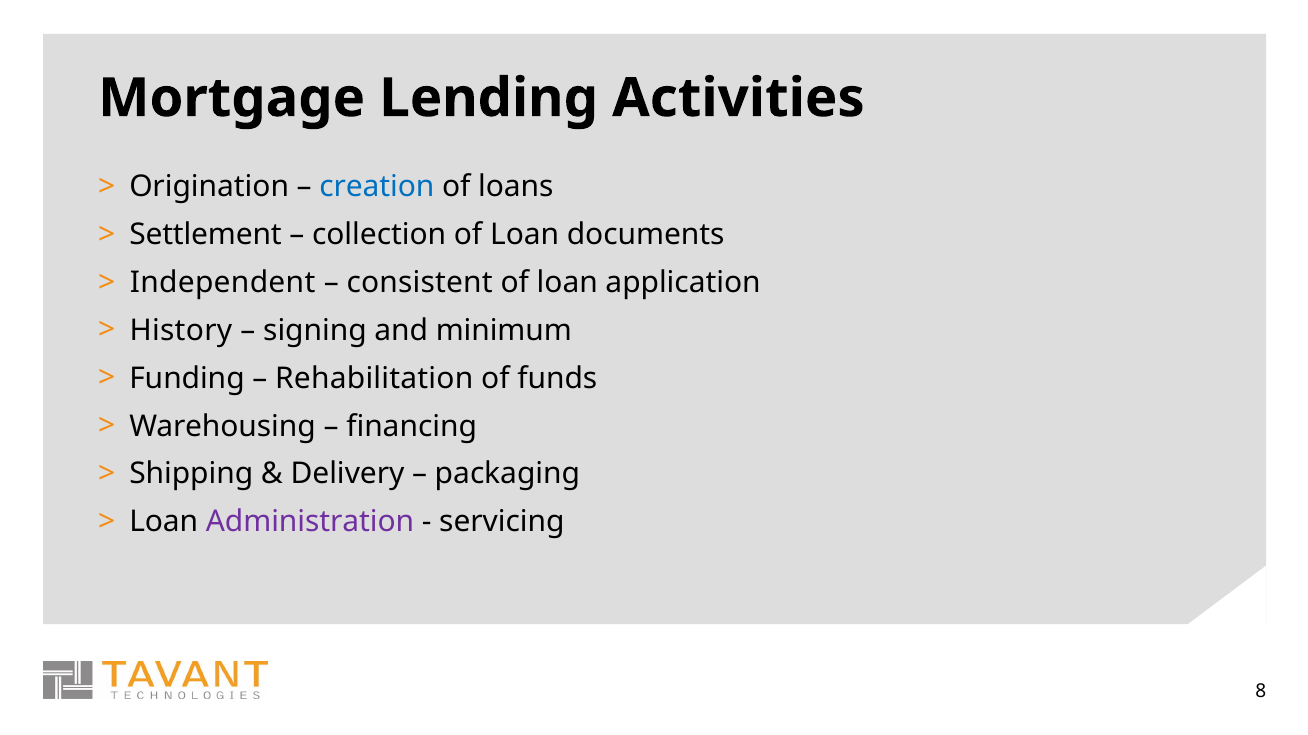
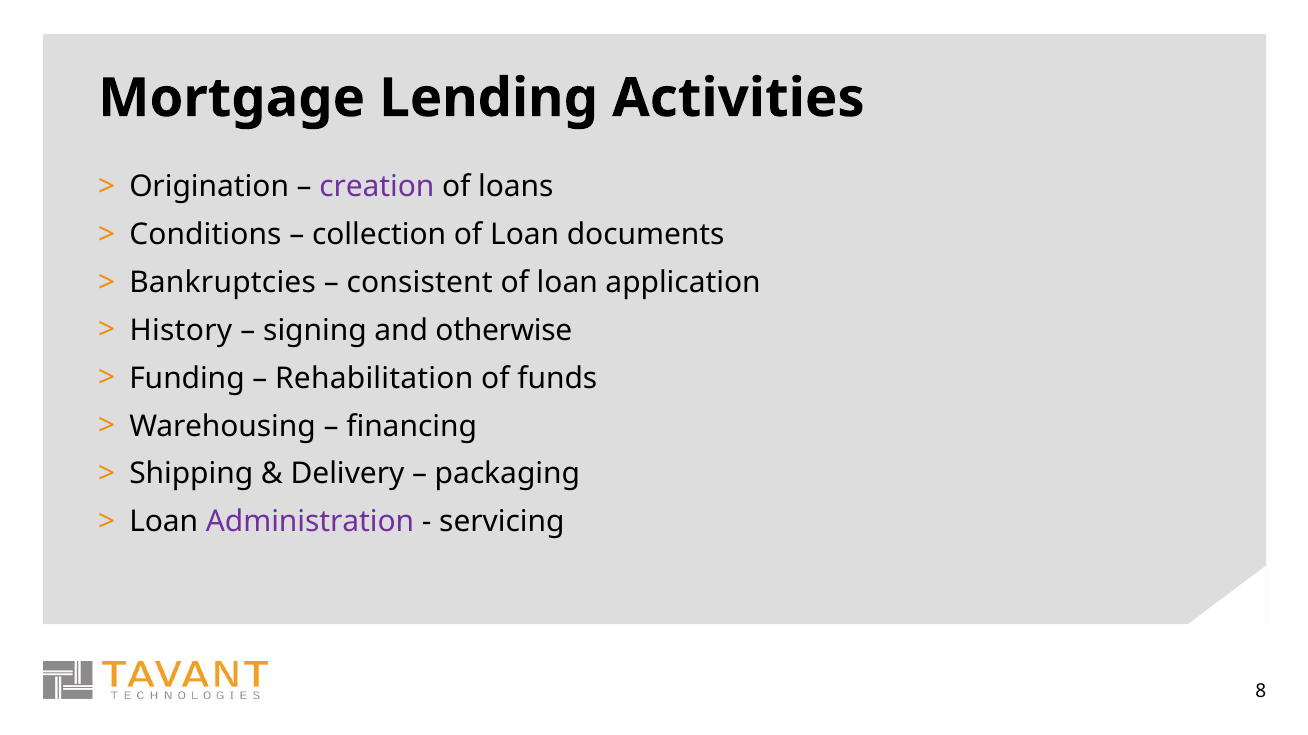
creation colour: blue -> purple (377, 187)
Settlement: Settlement -> Conditions (205, 235)
Independent: Independent -> Bankruptcies (223, 283)
minimum: minimum -> otherwise (504, 331)
